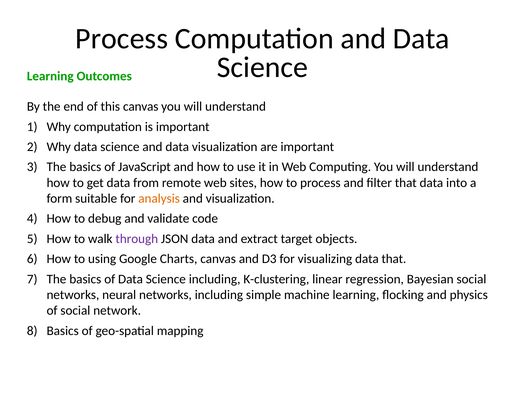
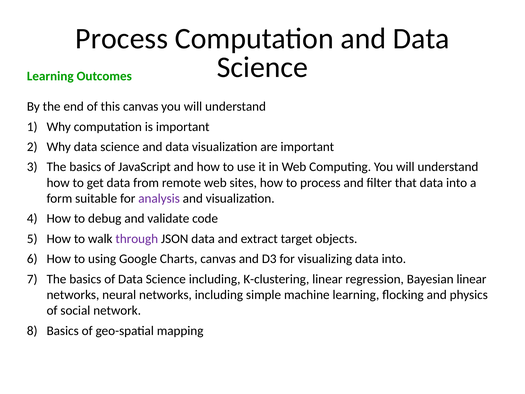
analysis colour: orange -> purple (159, 198)
visualizing data that: that -> into (394, 259)
Bayesian social: social -> linear (471, 279)
